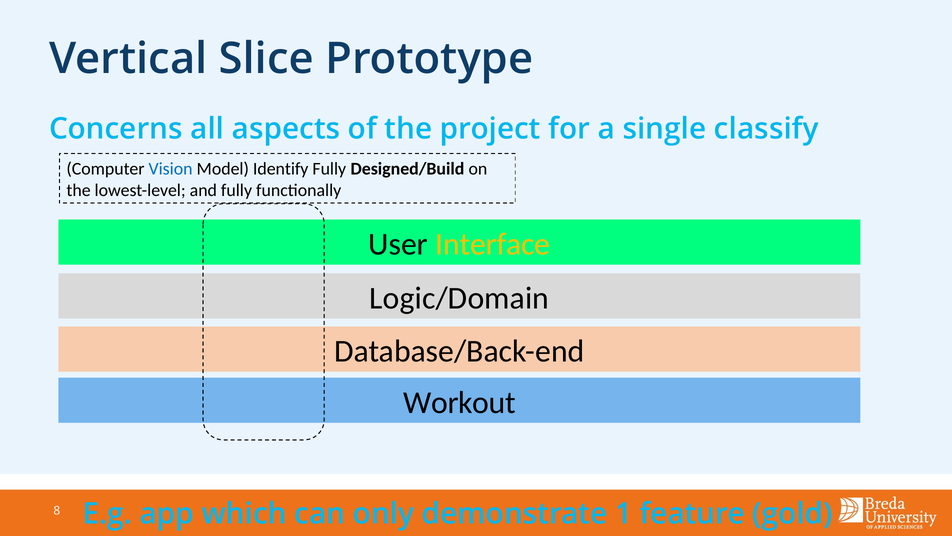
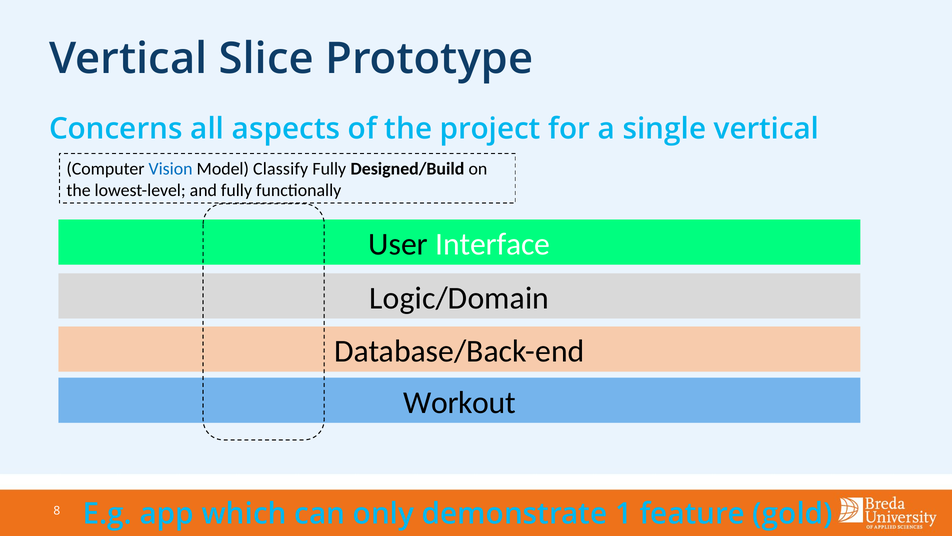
single classify: classify -> vertical (766, 129)
Identify: Identify -> Classify (281, 169)
Interface colour: yellow -> white (493, 244)
